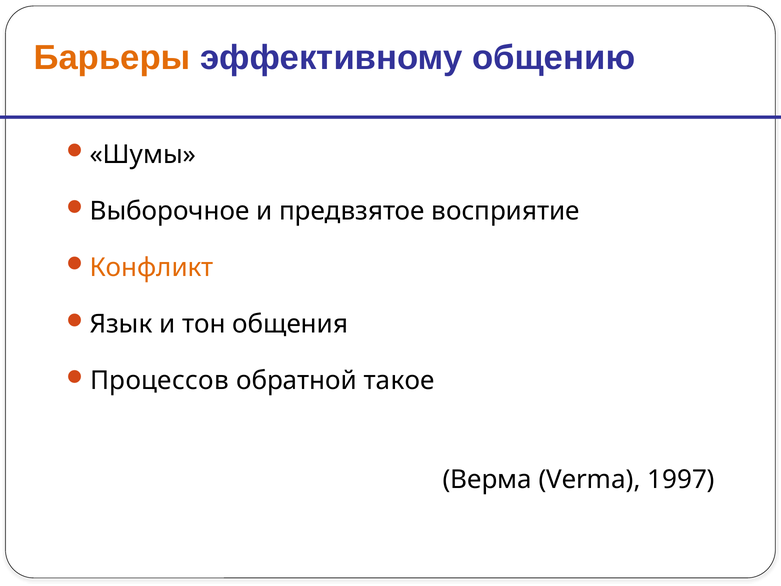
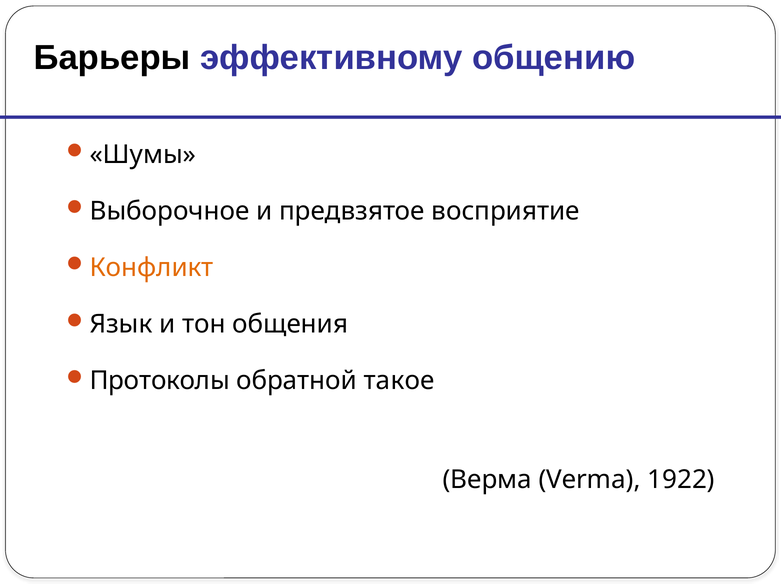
Барьеры colour: orange -> black (112, 58)
Процессов: Процессов -> Протоколы (160, 381)
1997: 1997 -> 1922 (681, 479)
